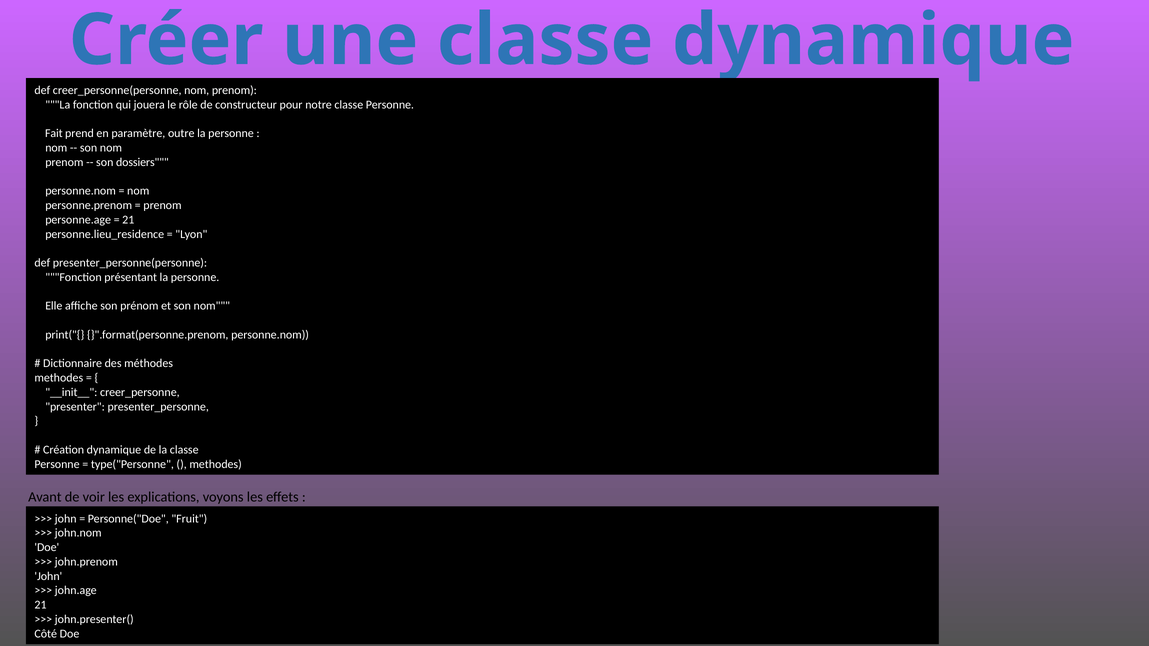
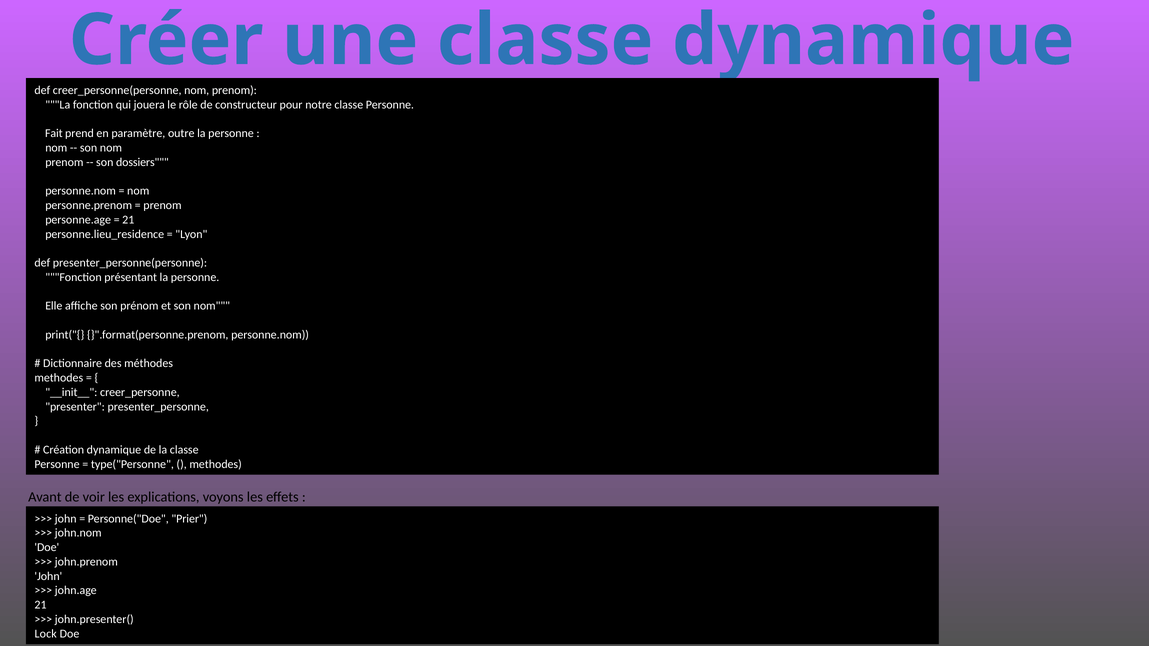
Fruit: Fruit -> Prier (189, 519)
Côté: Côté -> Lock (46, 634)
